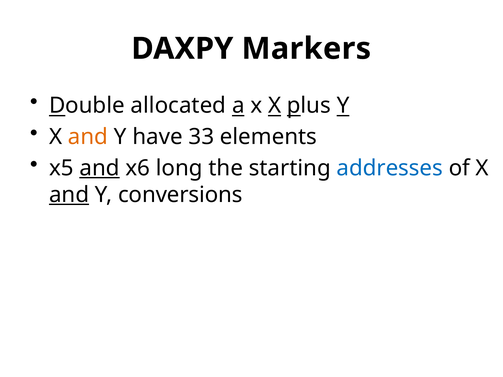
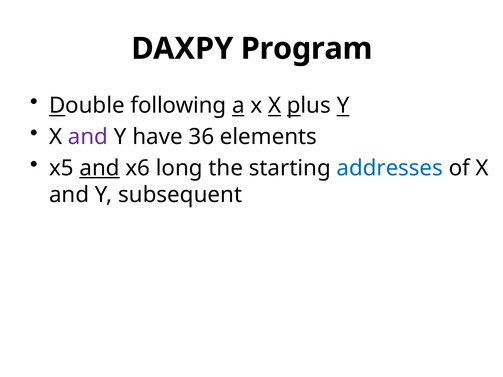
Markers: Markers -> Program (307, 49)
allocated: allocated -> following (178, 106)
and colour: orange -> purple (88, 137)
33: 33 -> 36 (201, 137)
and underline: present -> none (69, 195)
conversions: conversions -> subsequent (180, 195)
